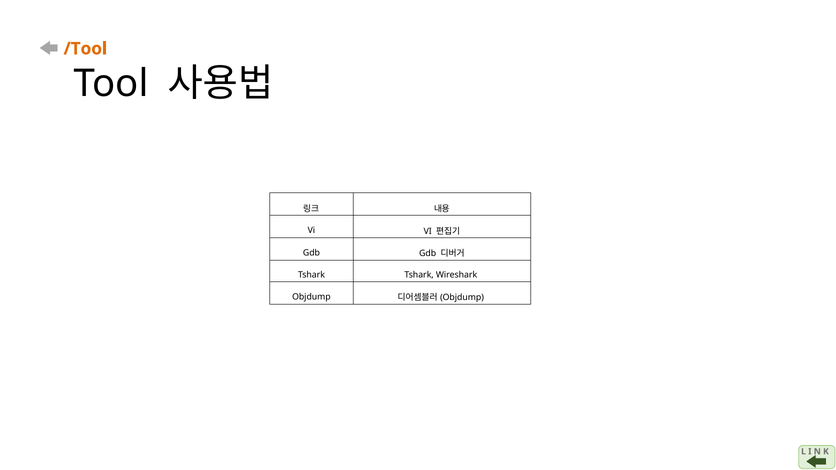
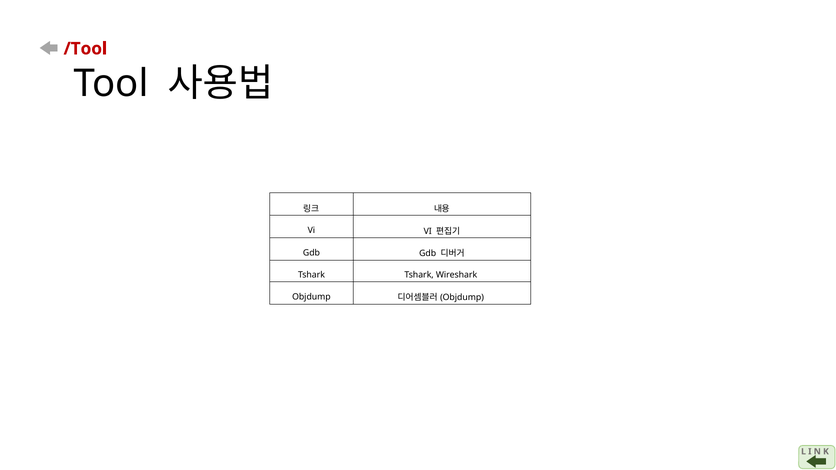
/Tool colour: orange -> red (85, 49)
